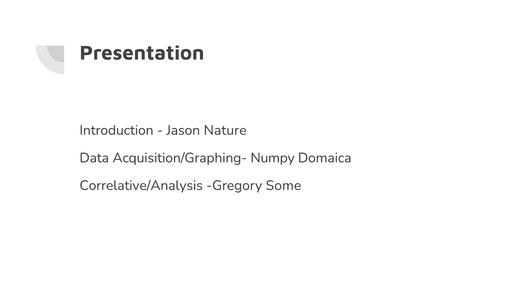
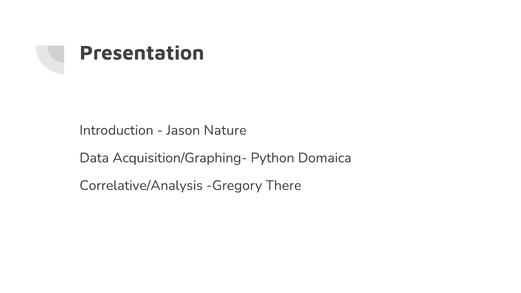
Numpy: Numpy -> Python (273, 158)
Some: Some -> There (284, 185)
